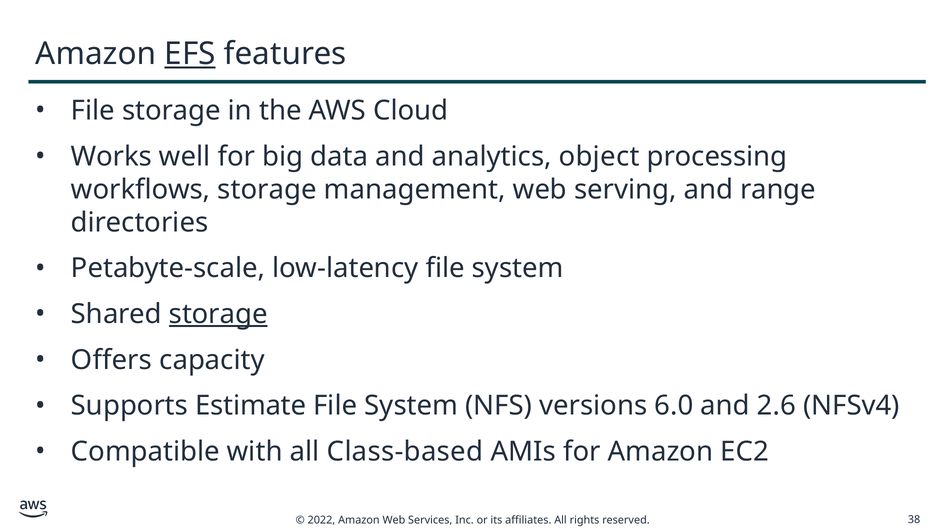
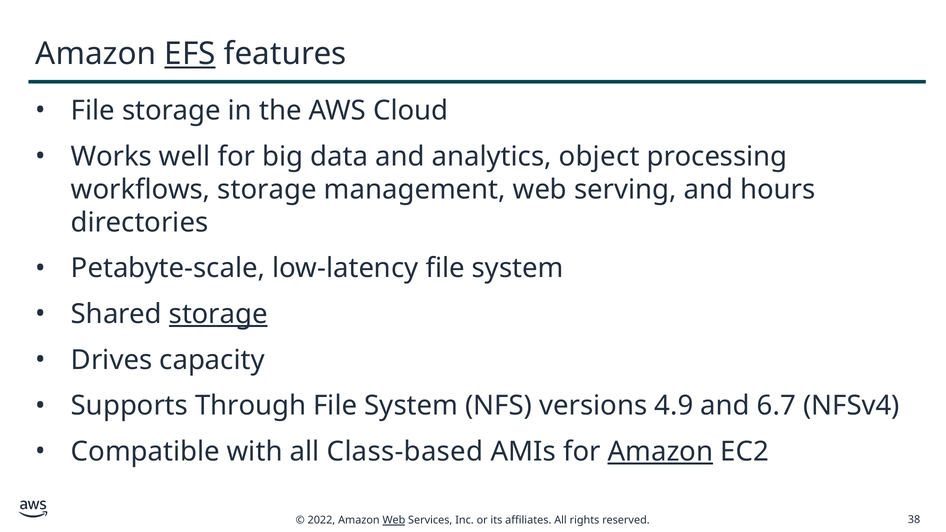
range: range -> hours (778, 190)
Offers: Offers -> Drives (112, 360)
Estimate: Estimate -> Through (251, 406)
6.0: 6.0 -> 4.9 (674, 406)
2.6: 2.6 -> 6.7 (776, 406)
Amazon underline: none -> present (660, 452)
Web underline: none -> present (394, 520)
